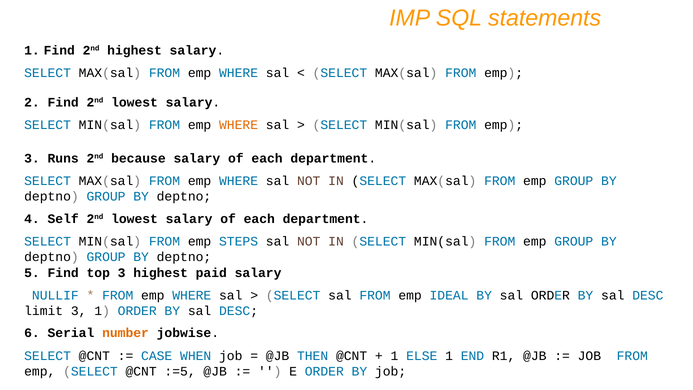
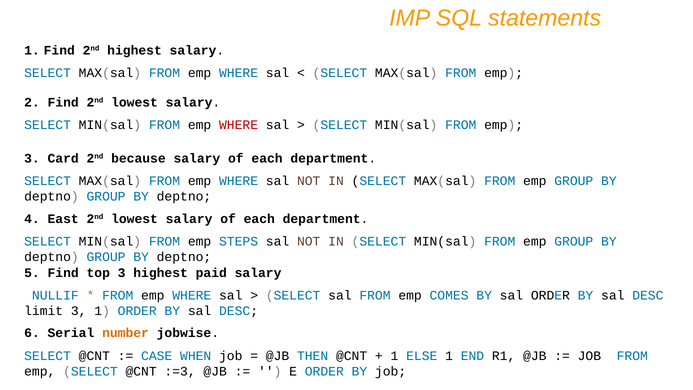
WHERE colour: orange -> red (239, 125)
Runs: Runs -> Card (63, 158)
Self: Self -> East (63, 219)
IDEAL: IDEAL -> COMES (449, 295)
:=5: :=5 -> :=3 (180, 371)
